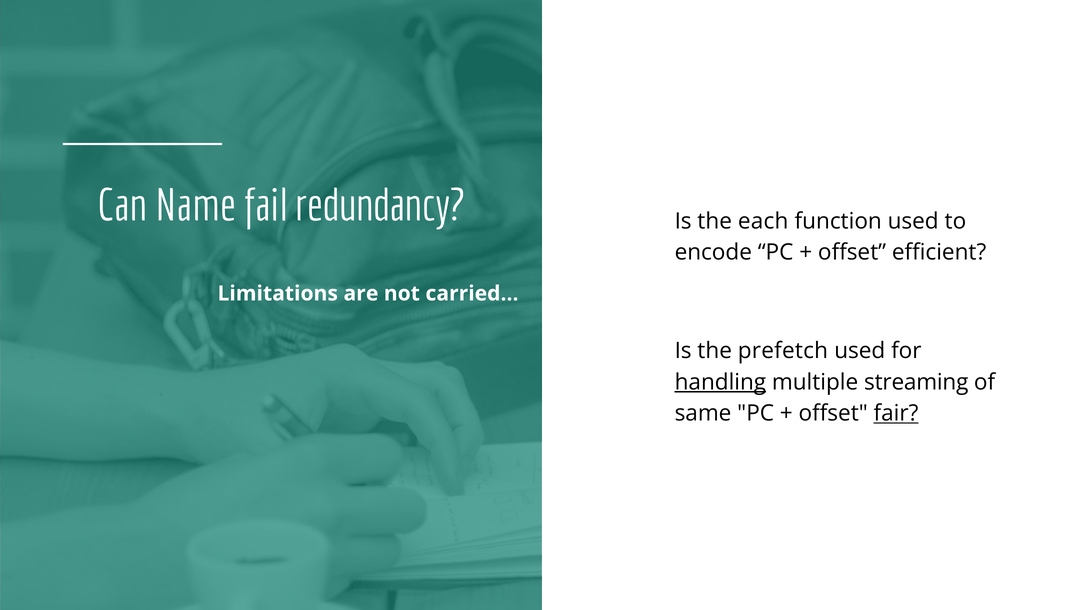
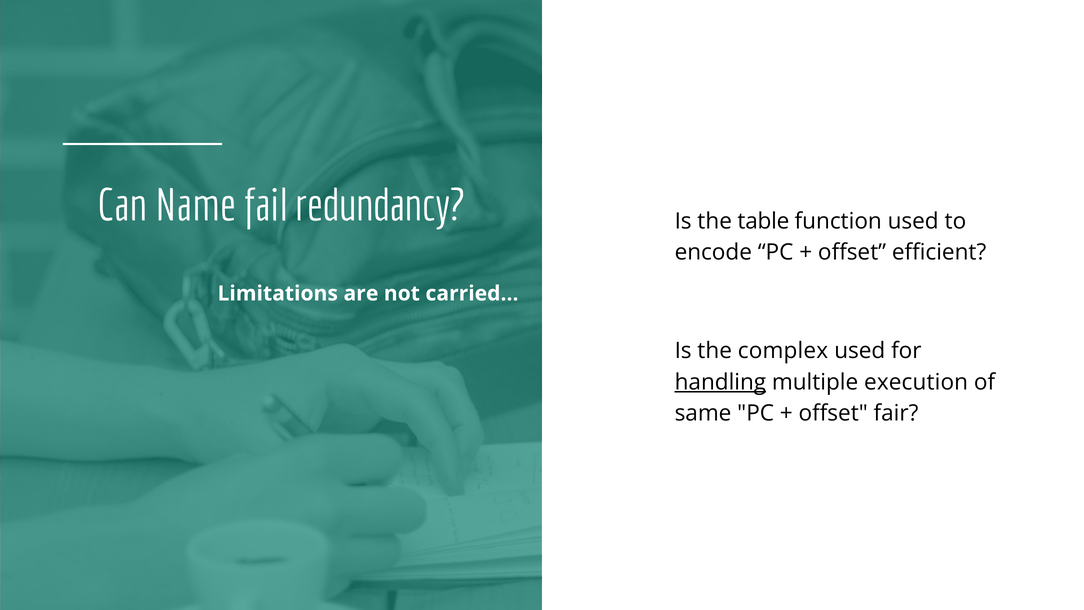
each: each -> table (763, 221)
prefetch: prefetch -> complex (783, 351)
streaming: streaming -> execution (916, 382)
fair underline: present -> none (896, 413)
